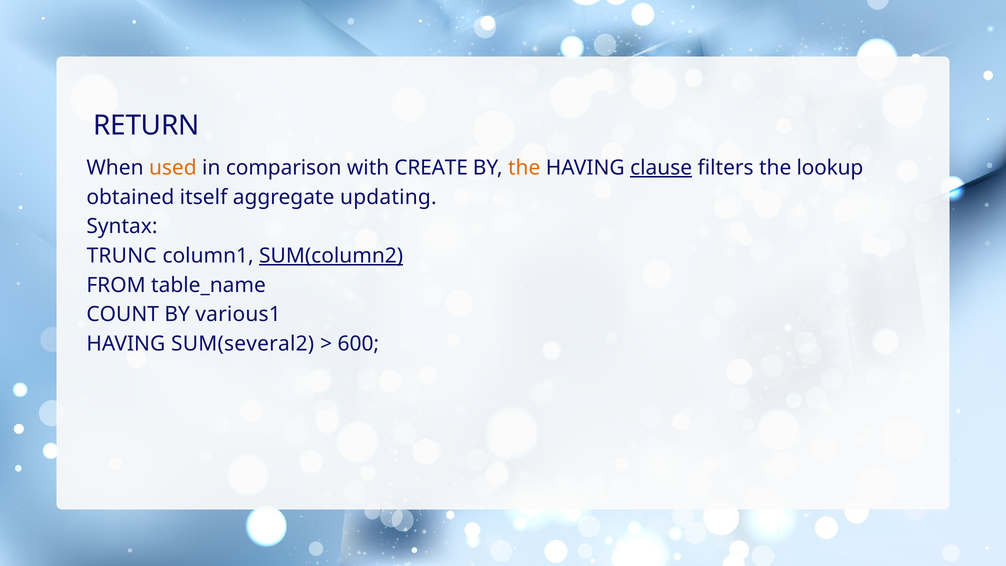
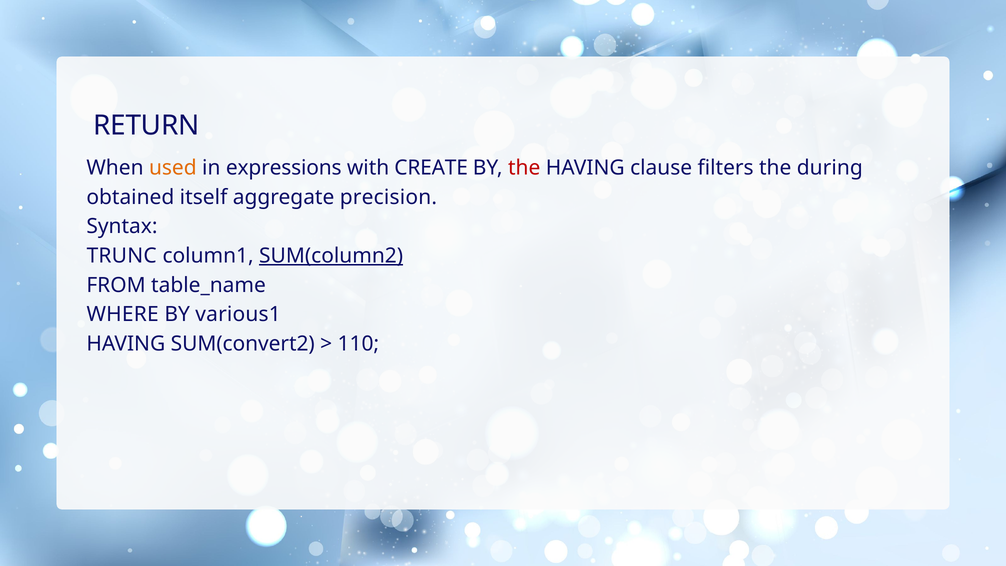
comparison: comparison -> expressions (284, 168)
the colour: orange -> red (524, 168)
clause underline: present -> none (661, 168)
lookup: lookup -> during (830, 168)
updating: updating -> precision (388, 197)
COUNT: COUNT -> WHERE (123, 314)
SUM(several2: SUM(several2 -> SUM(convert2 (243, 344)
600: 600 -> 110 (358, 344)
